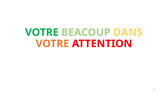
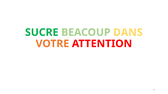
VOTRE: VOTRE -> SUCRE (42, 33)
